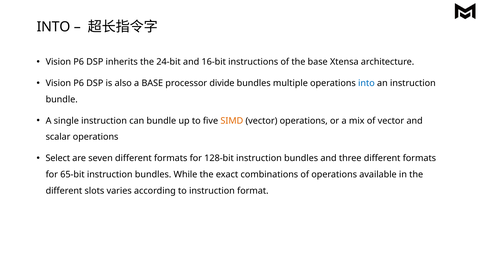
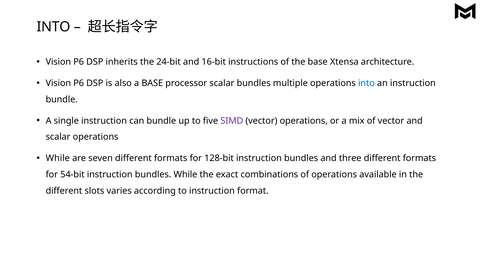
processor divide: divide -> scalar (222, 83)
SIMD colour: orange -> purple (232, 121)
Select: Select -> While (58, 158)
65-bit: 65-bit -> 54-bit (72, 174)
